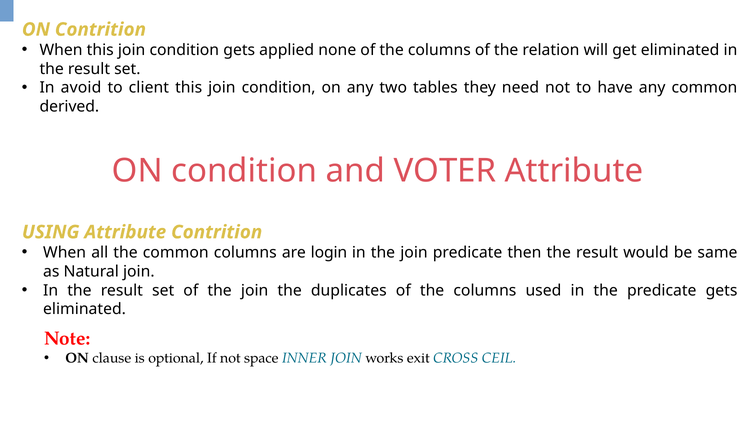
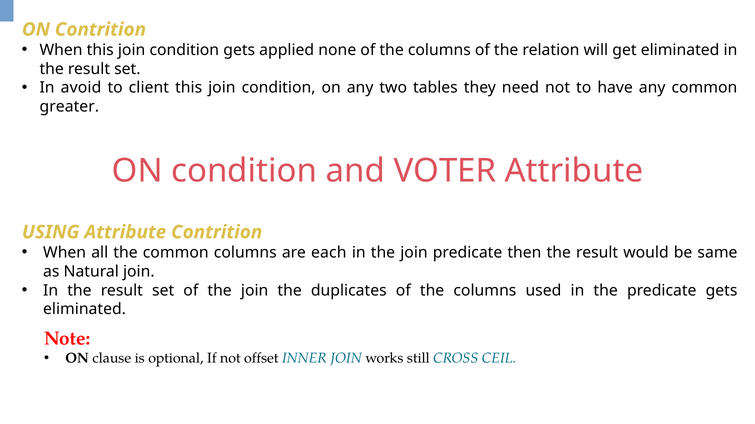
derived: derived -> greater (69, 107)
login: login -> each (329, 253)
space: space -> offset (261, 359)
exit: exit -> still (418, 359)
